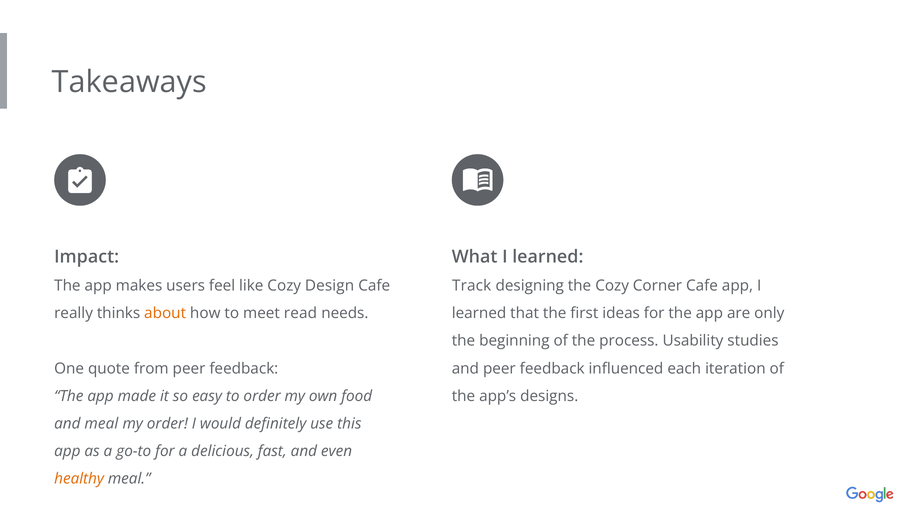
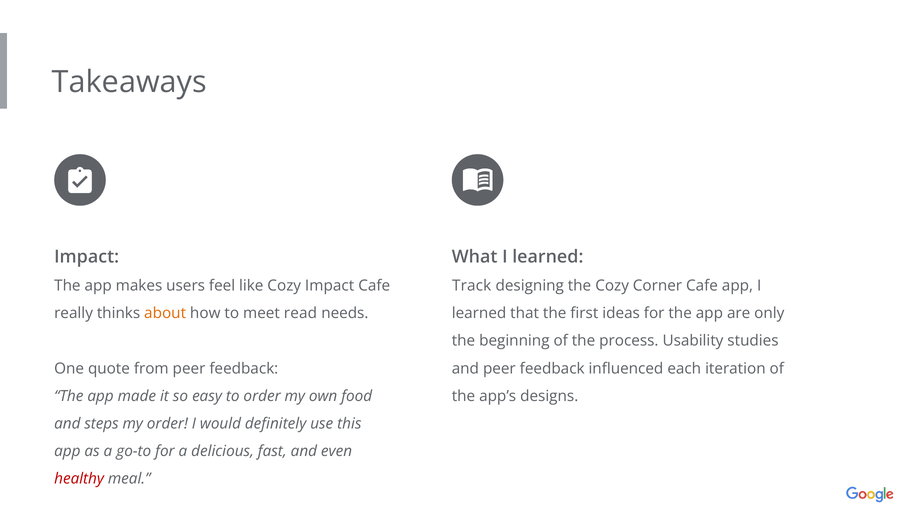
Cozy Design: Design -> Impact (330, 286)
and meal: meal -> steps (102, 424)
healthy colour: orange -> red (79, 479)
